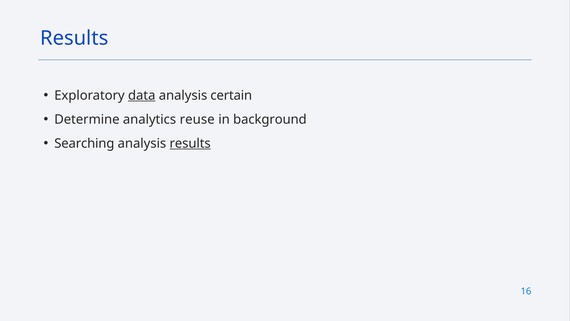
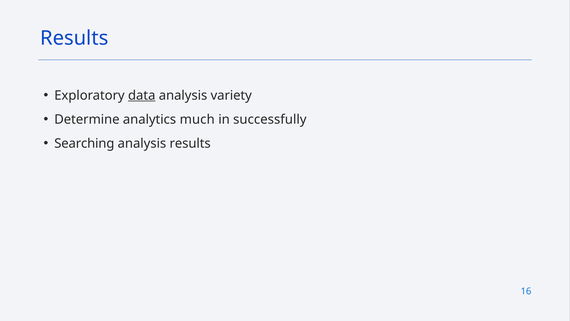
certain: certain -> variety (231, 95)
reuse: reuse -> much (197, 119)
background: background -> successfully (270, 119)
results underline: present -> none (190, 143)
